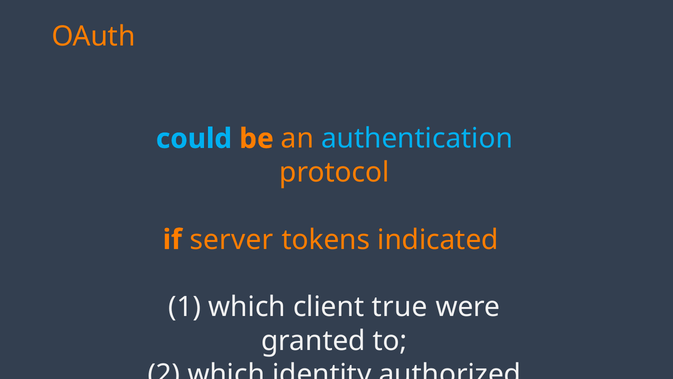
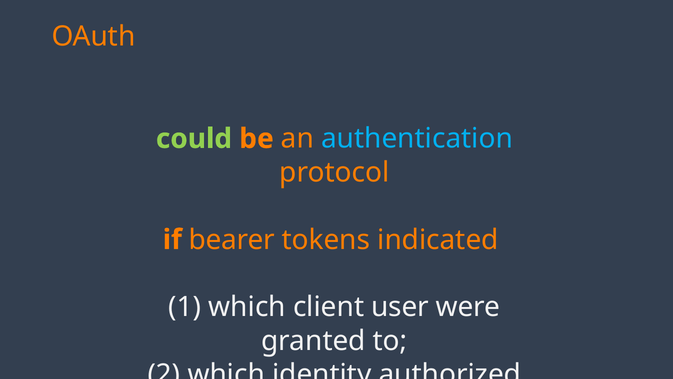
could colour: light blue -> light green (194, 139)
server: server -> bearer (232, 240)
true: true -> user (400, 307)
